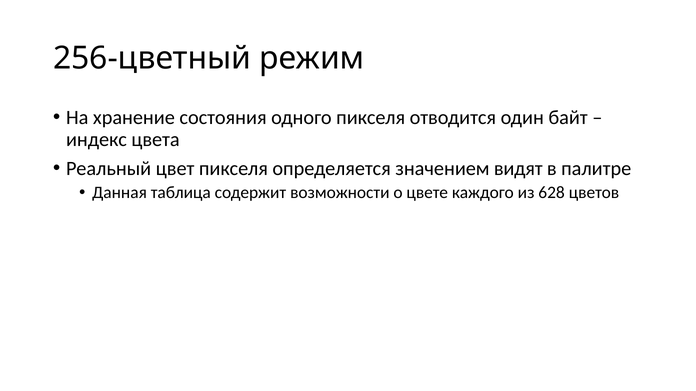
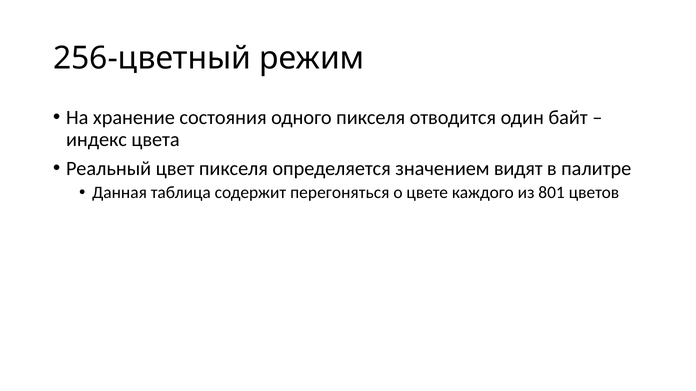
возможности: возможности -> перегоняться (340, 193)
628: 628 -> 801 (552, 193)
